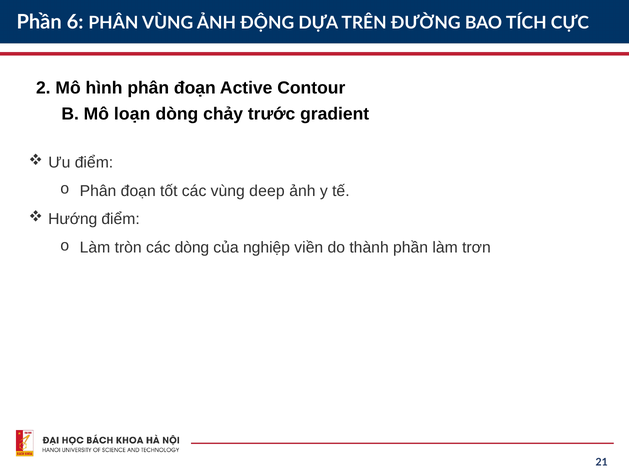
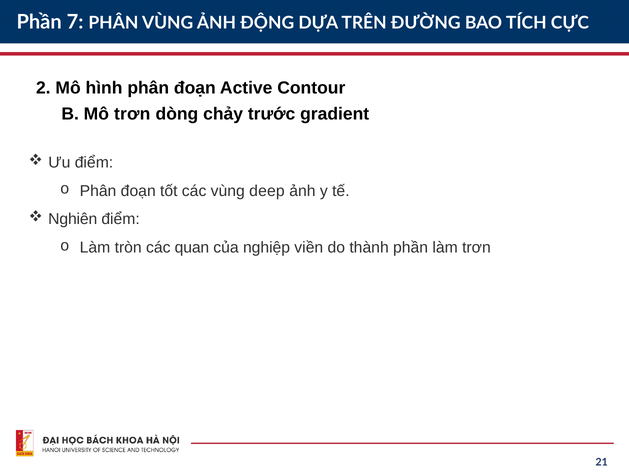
6: 6 -> 7 (75, 22)
Mô loạn: loạn -> trơn (132, 114)
Hướng: Hướng -> Nghiên (73, 219)
các dòng: dòng -> quan (192, 247)
